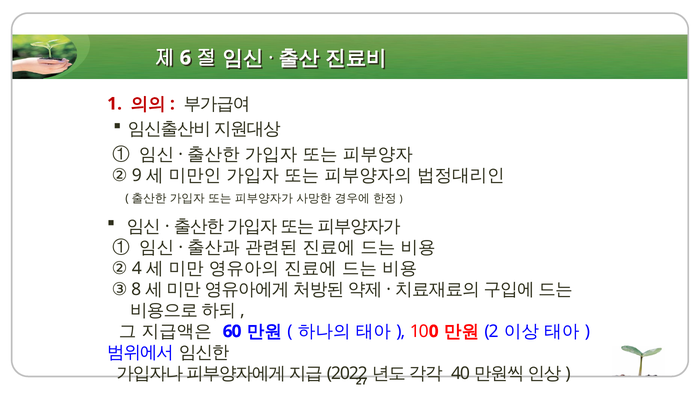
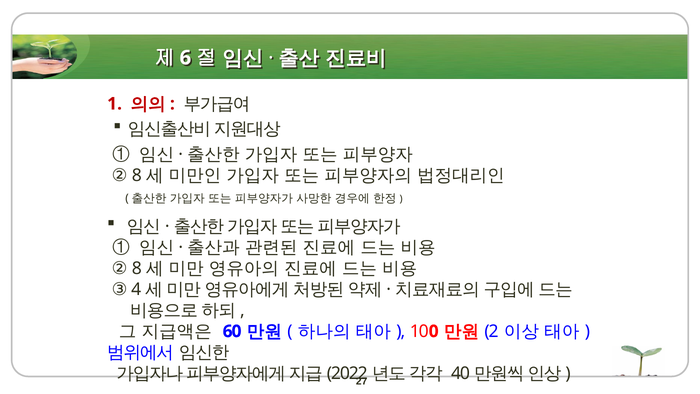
9: 9 -> 8 (137, 175)
4: 4 -> 8 (137, 268)
8: 8 -> 4 (136, 289)
